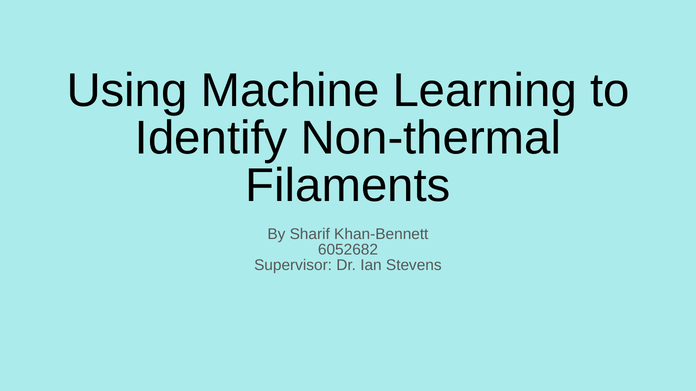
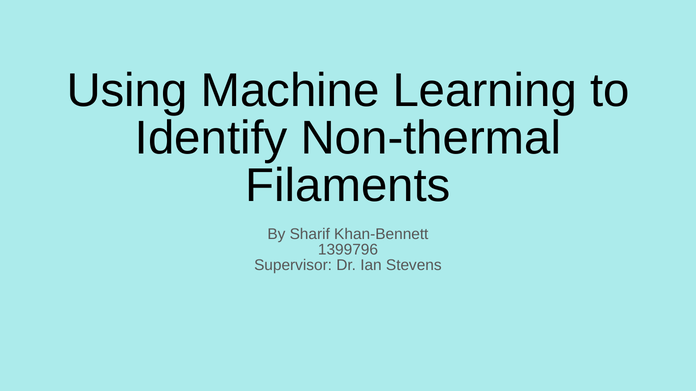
6052682: 6052682 -> 1399796 (348, 250)
